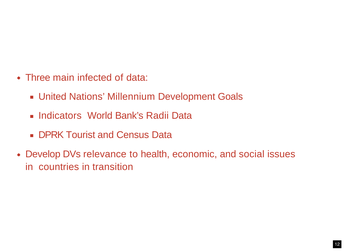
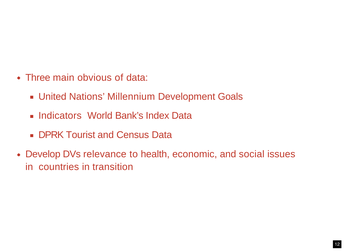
infected: infected -> obvious (95, 78)
Radii: Radii -> Index (157, 116)
